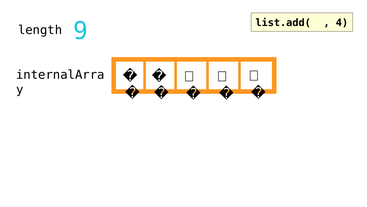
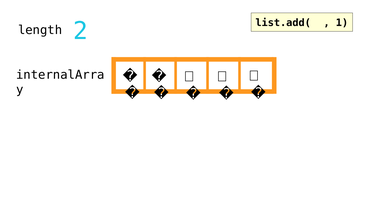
9: 9 -> 2 (81, 31)
4: 4 -> 1 (342, 23)
